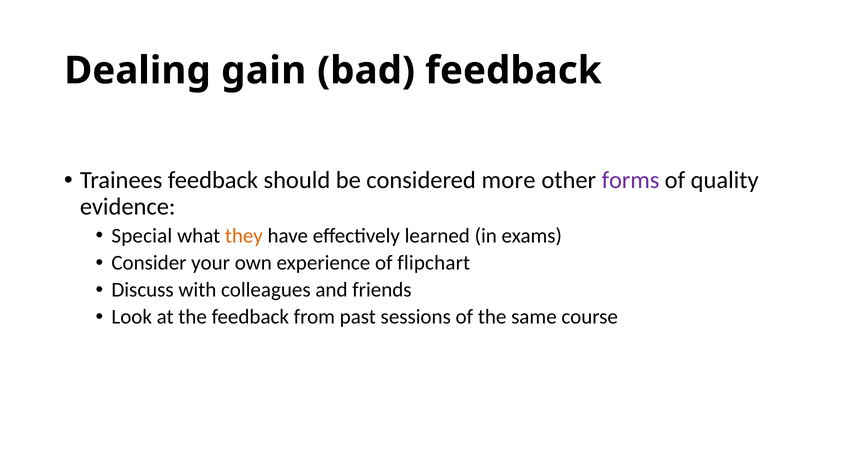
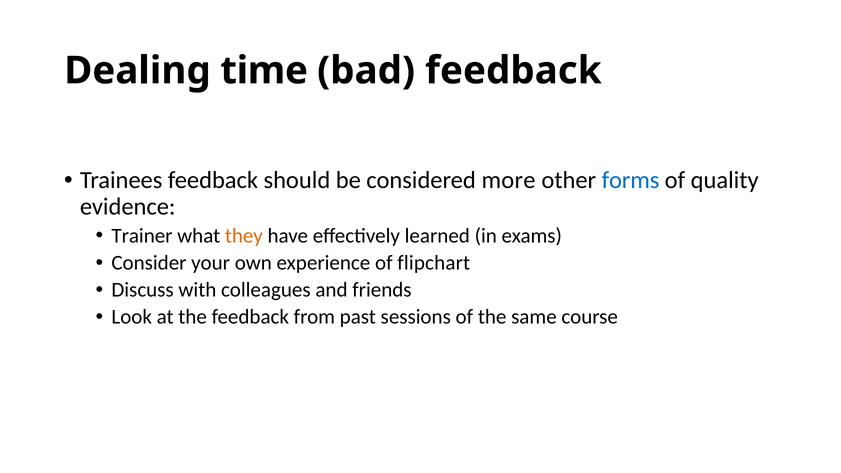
gain: gain -> time (264, 71)
forms colour: purple -> blue (631, 180)
Special: Special -> Trainer (142, 236)
